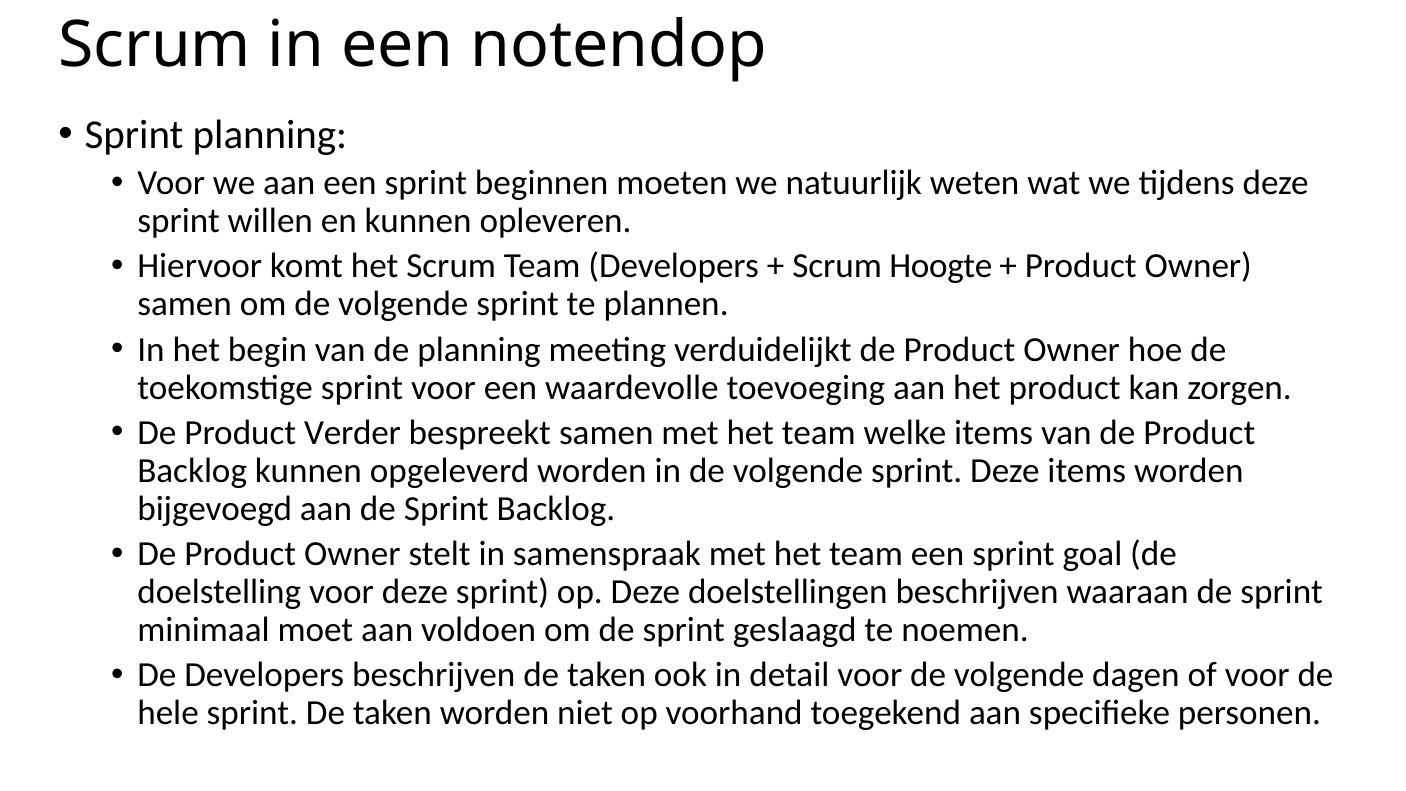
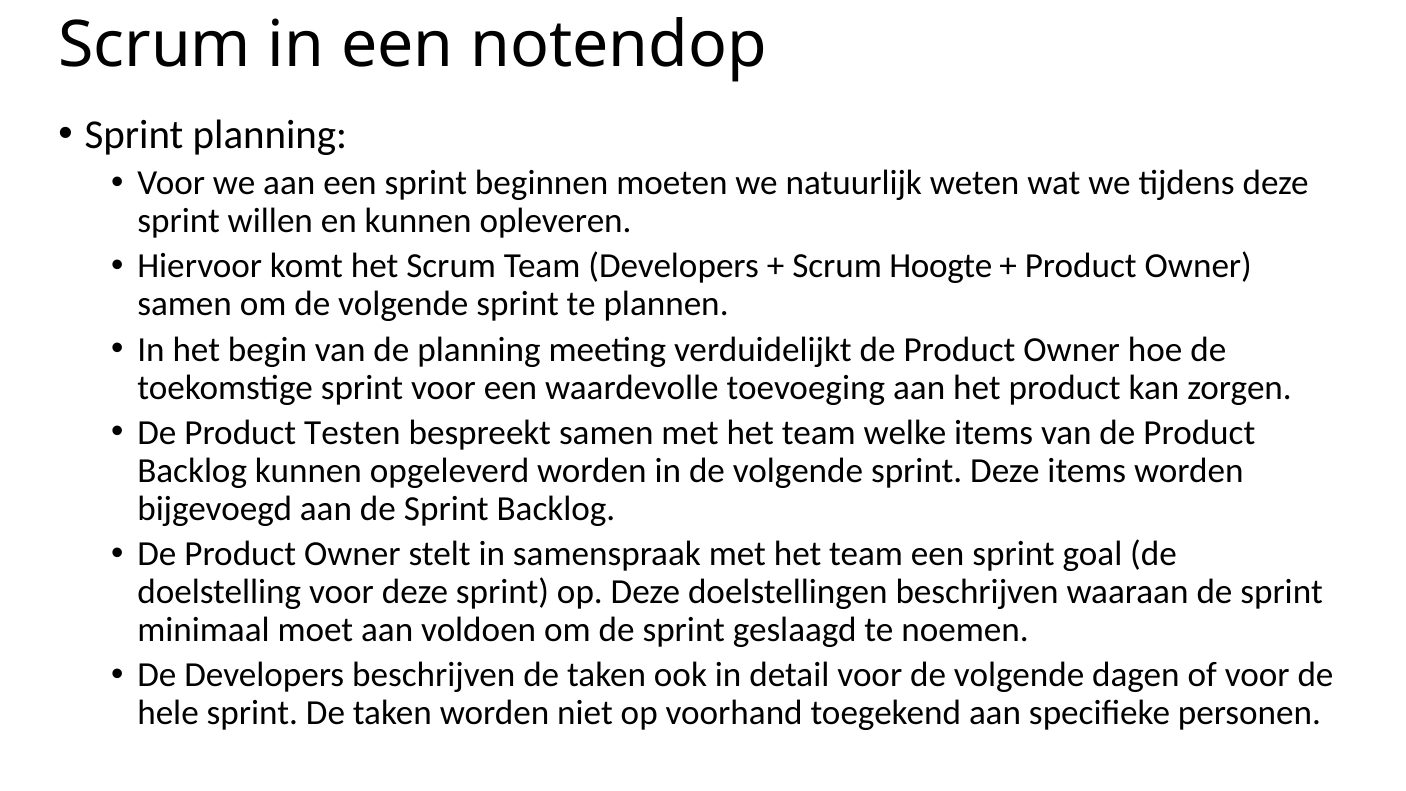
Verder: Verder -> Testen (352, 433)
